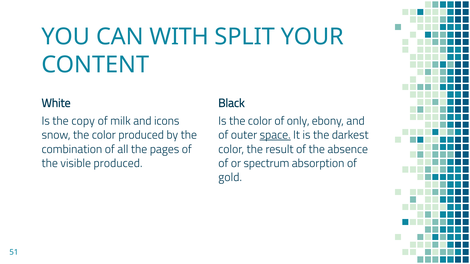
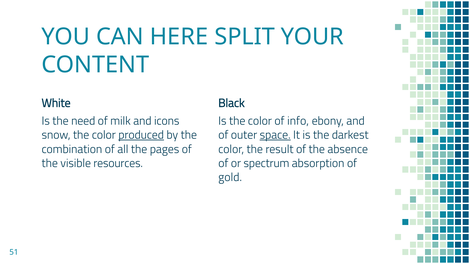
WITH: WITH -> HERE (179, 37)
copy: copy -> need (83, 121)
only: only -> info (298, 121)
produced underline: none -> present (141, 135)
visible produced: produced -> resources (118, 163)
